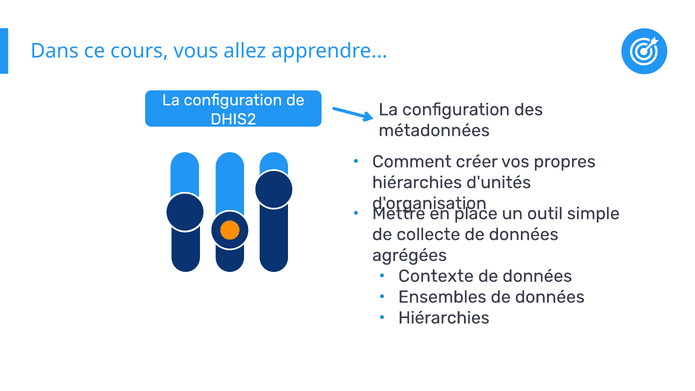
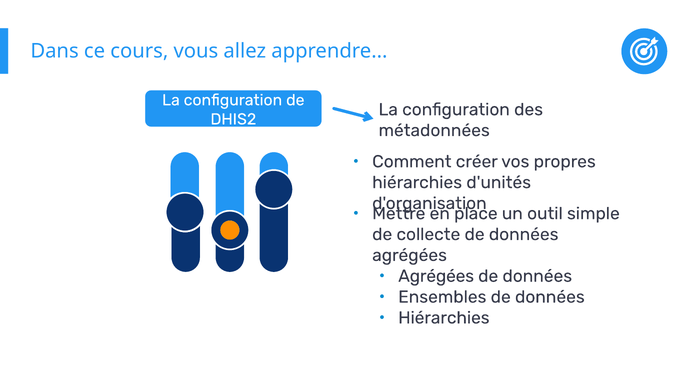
Contexte: Contexte -> Agrégées (436, 276)
